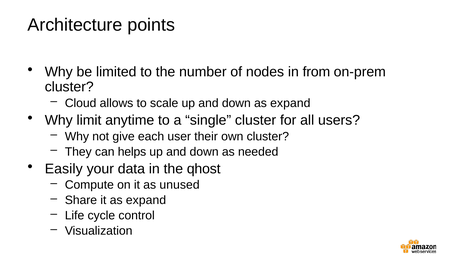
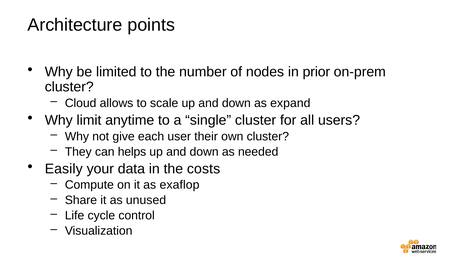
from: from -> prior (316, 72)
qhost: qhost -> costs (204, 169)
unused: unused -> exaflop (180, 185)
it as expand: expand -> unused (146, 200)
